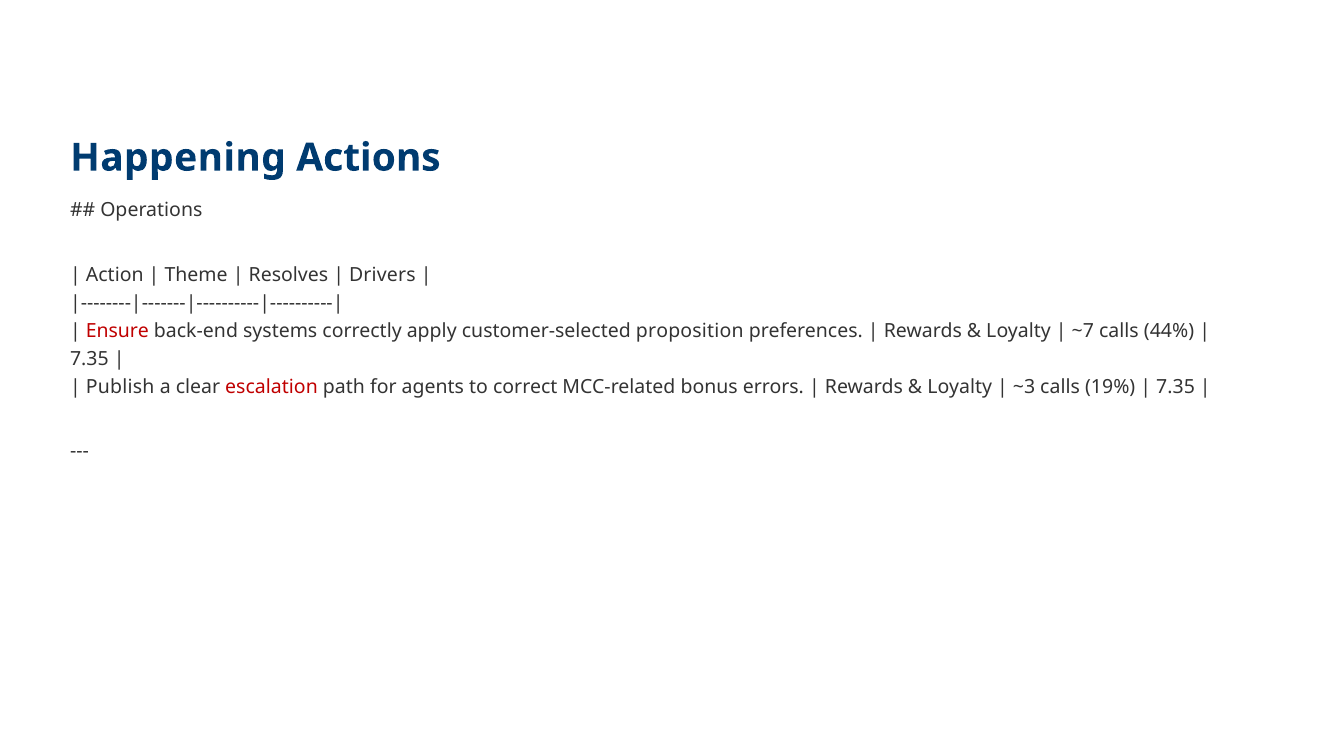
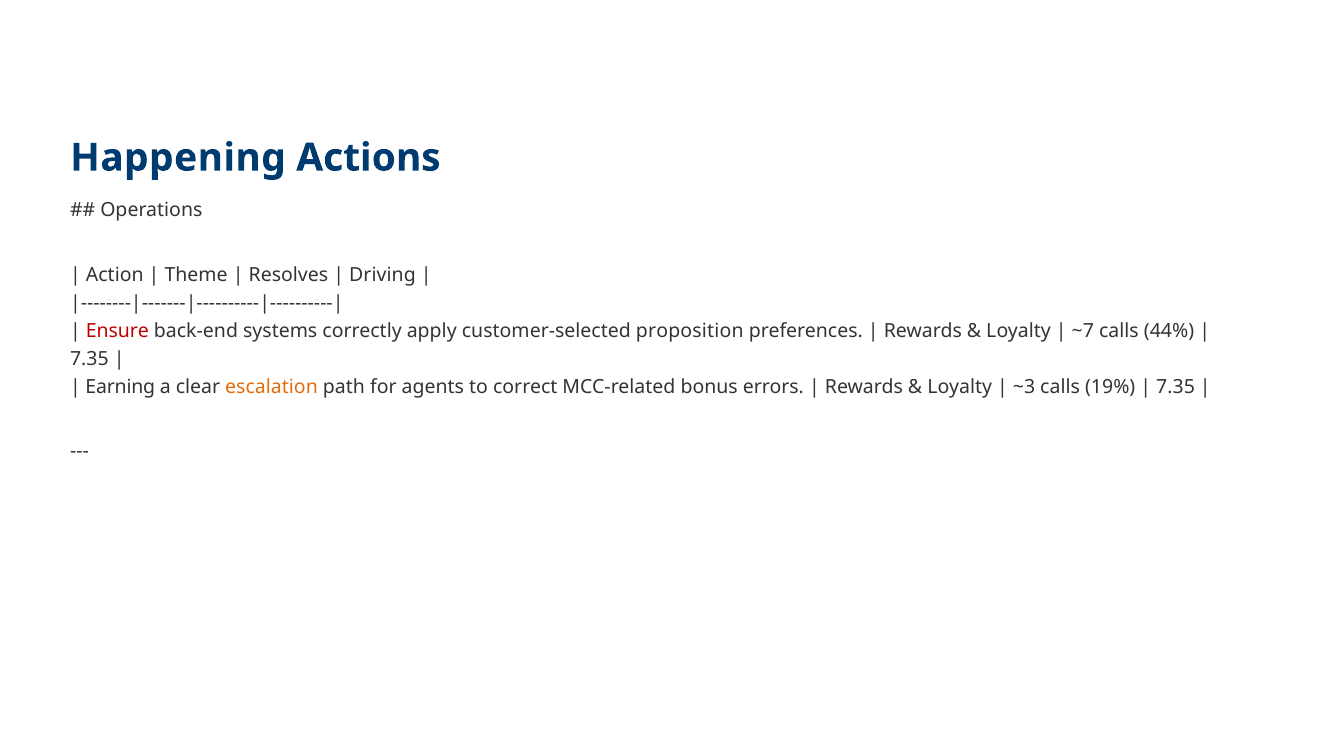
Drivers: Drivers -> Driving (382, 275)
Publish: Publish -> Earning (120, 387)
escalation colour: red -> orange (272, 387)
